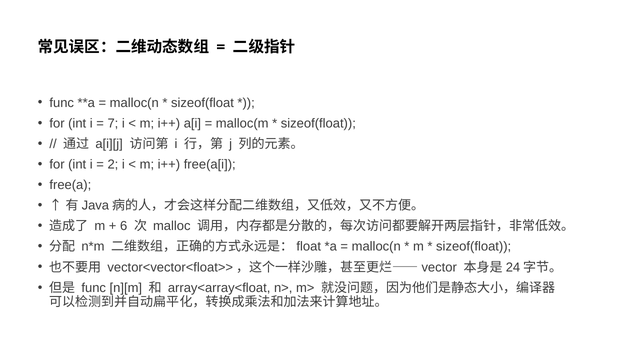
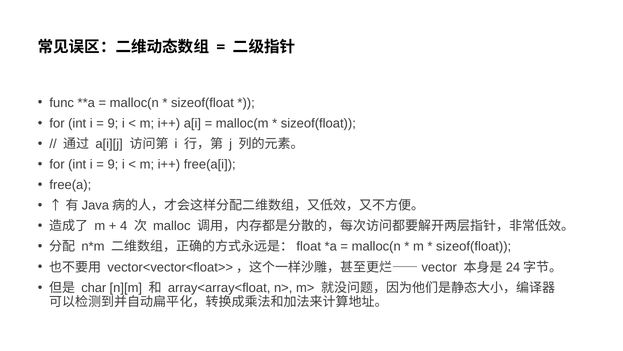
7: 7 -> 9 (113, 123)
2: 2 -> 9 (113, 164)
6: 6 -> 4 (124, 226)
func: func -> char (94, 287)
